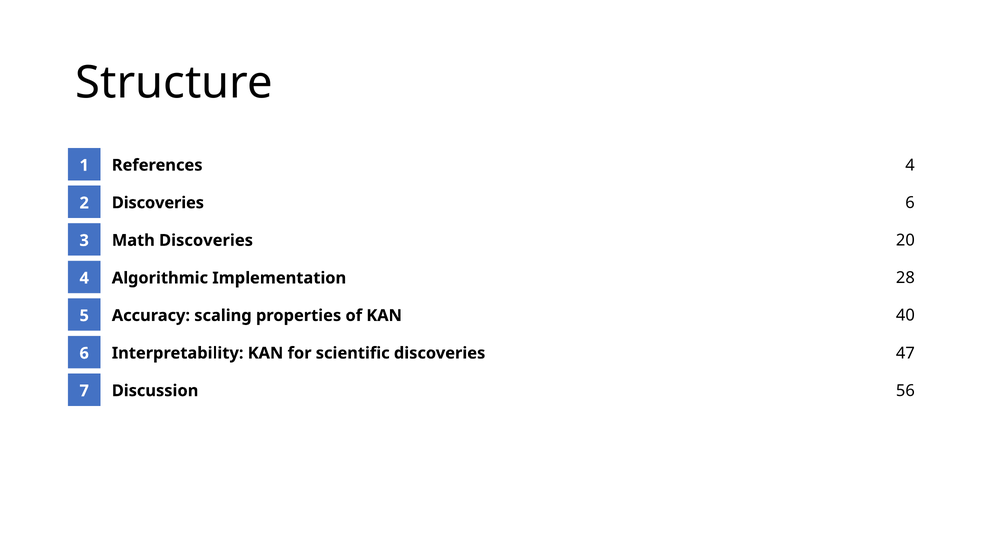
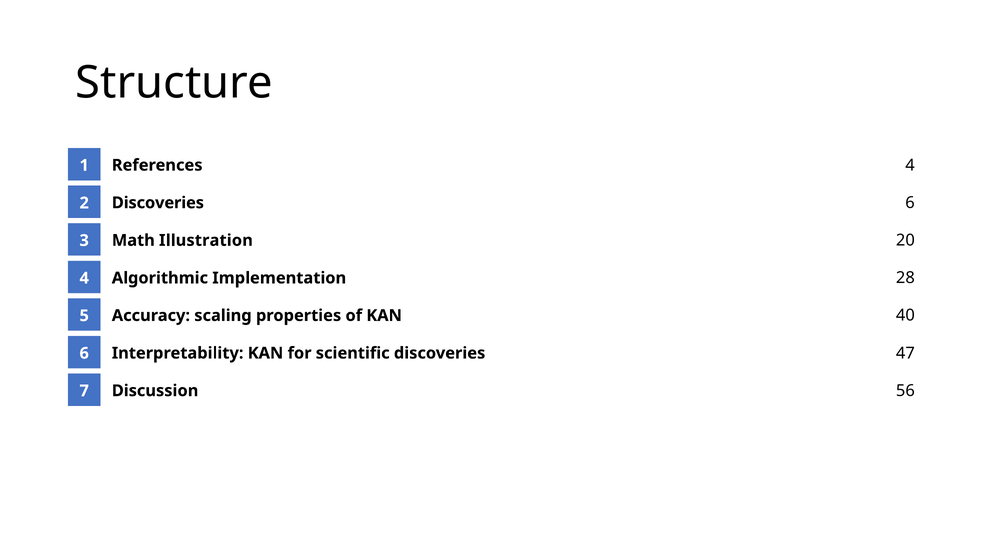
Math Discoveries: Discoveries -> Illustration (206, 241)
